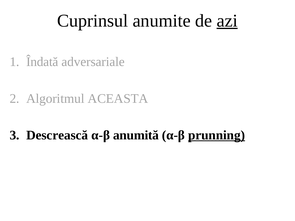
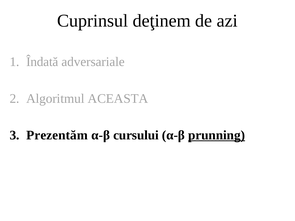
anumite: anumite -> deţinem (162, 21)
azi underline: present -> none (227, 21)
Descrească: Descrească -> Prezentăm (57, 135)
anumită: anumită -> cursului (136, 135)
